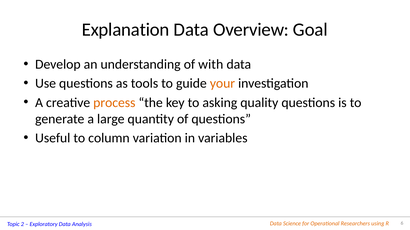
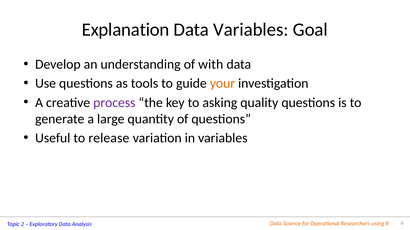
Data Overview: Overview -> Variables (251, 30)
process colour: orange -> purple (114, 103)
column: column -> release (109, 138)
